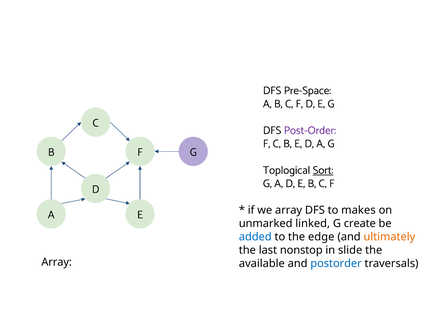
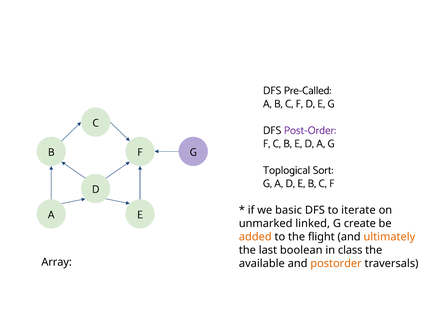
Pre-Space: Pre-Space -> Pre-Called (307, 90)
Sort underline: present -> none (323, 170)
we array: array -> basic (289, 210)
makes: makes -> iterate (358, 210)
added colour: blue -> orange (255, 237)
edge: edge -> flight (321, 237)
nonstop: nonstop -> boolean (301, 250)
slide: slide -> class (350, 250)
postorder colour: blue -> orange (336, 263)
